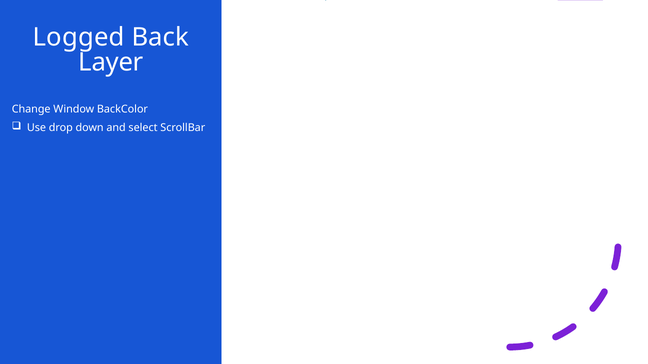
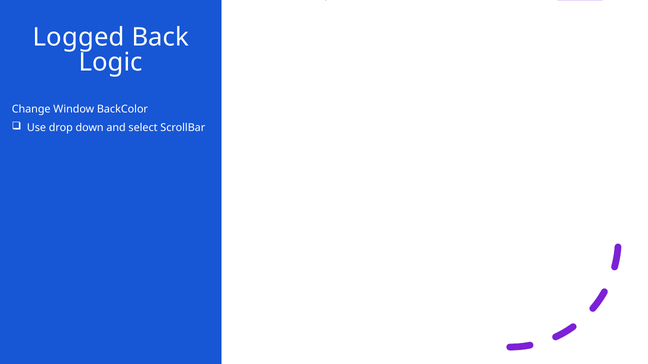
Layer: Layer -> Logic (111, 62)
